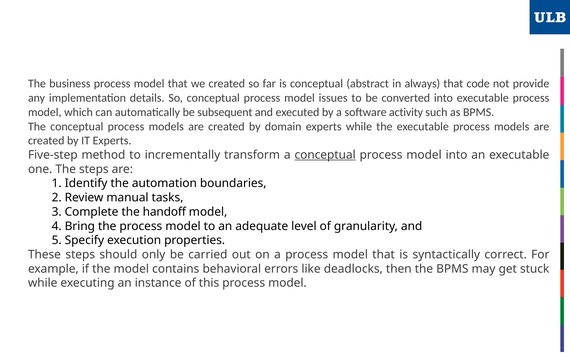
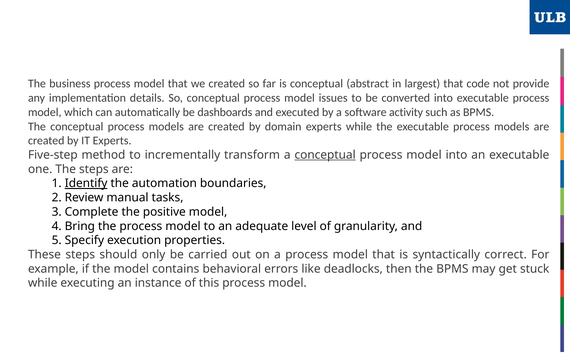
always: always -> largest (422, 84)
subsequent: subsequent -> dashboards (225, 112)
Identify underline: none -> present (86, 183)
handoff: handoff -> positive (164, 212)
